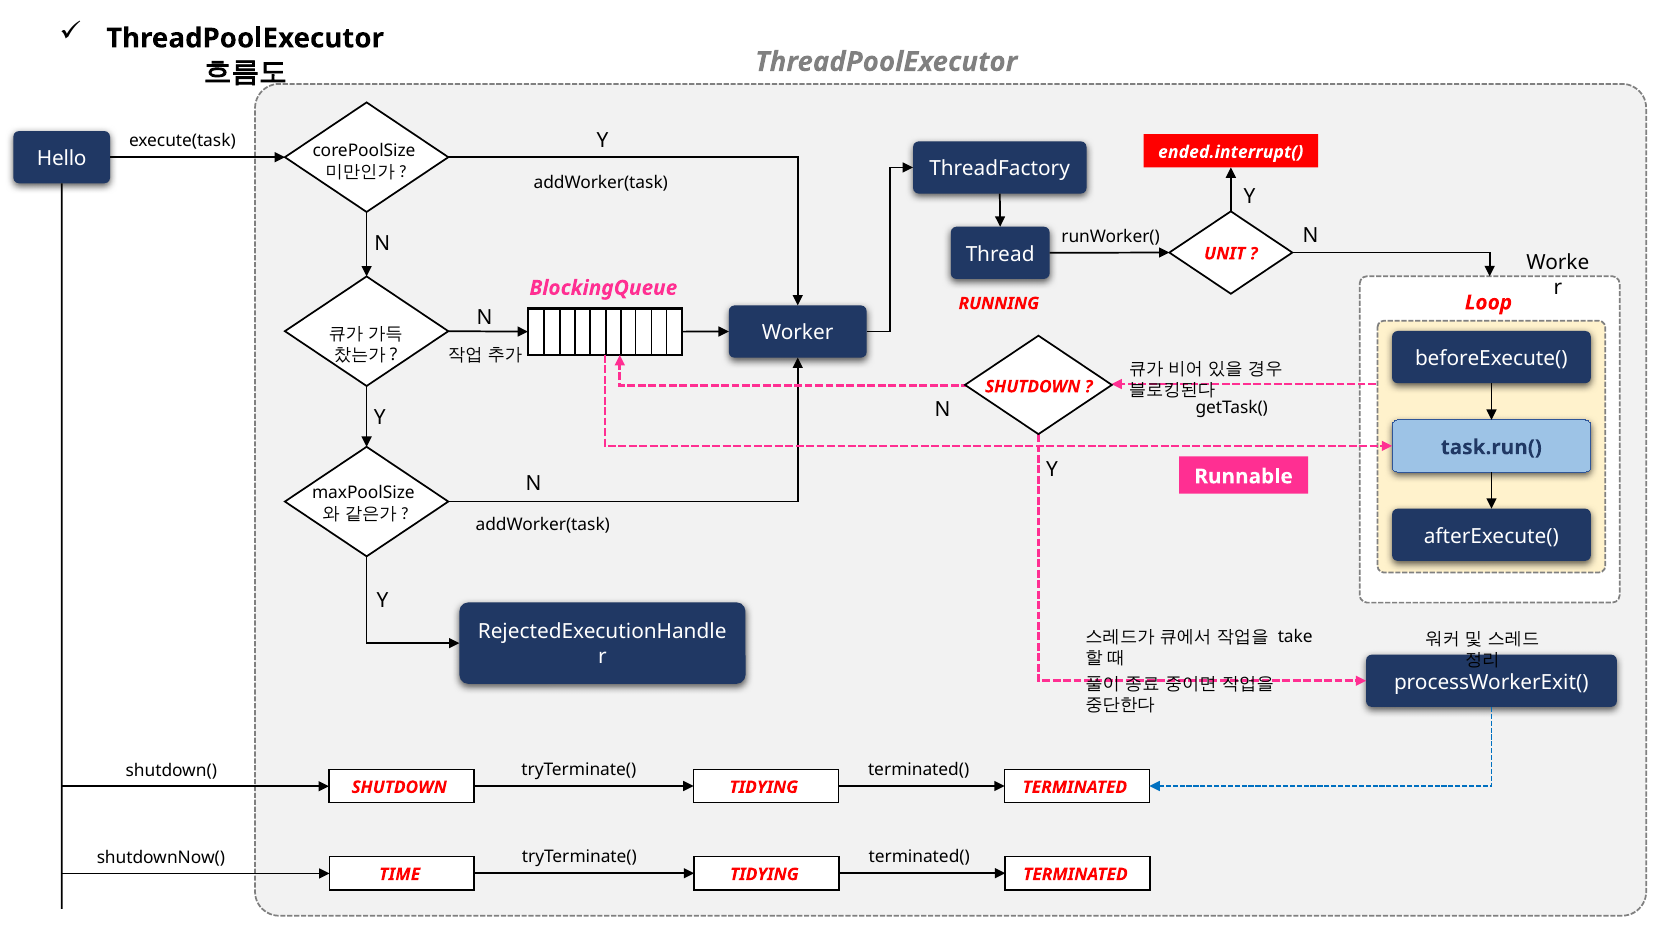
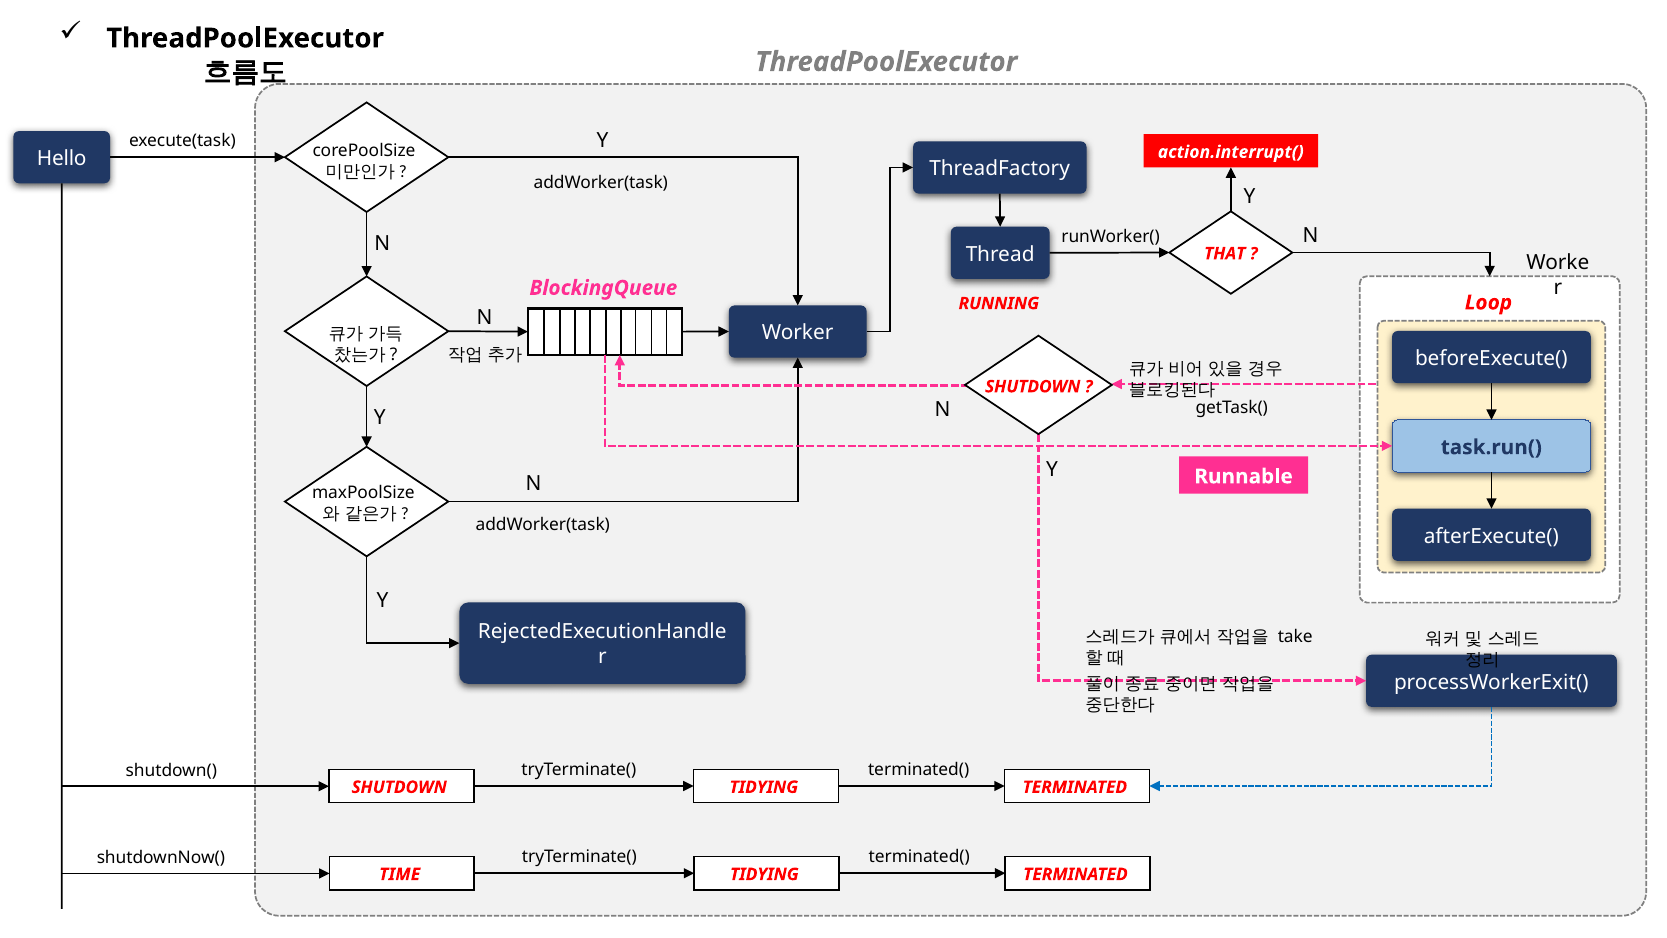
ended.interrupt(: ended.interrupt( -> action.interrupt( (1231, 152)
UNIT: UNIT -> THAT (1225, 254)
